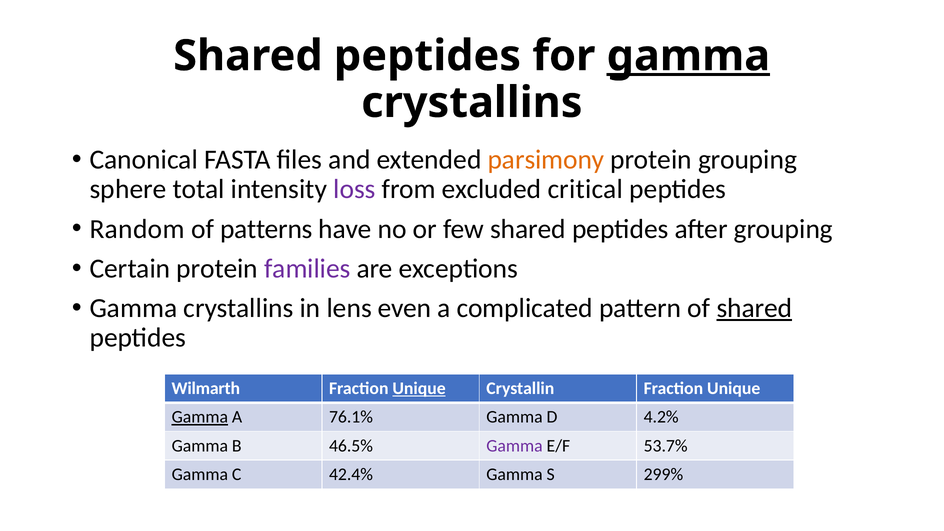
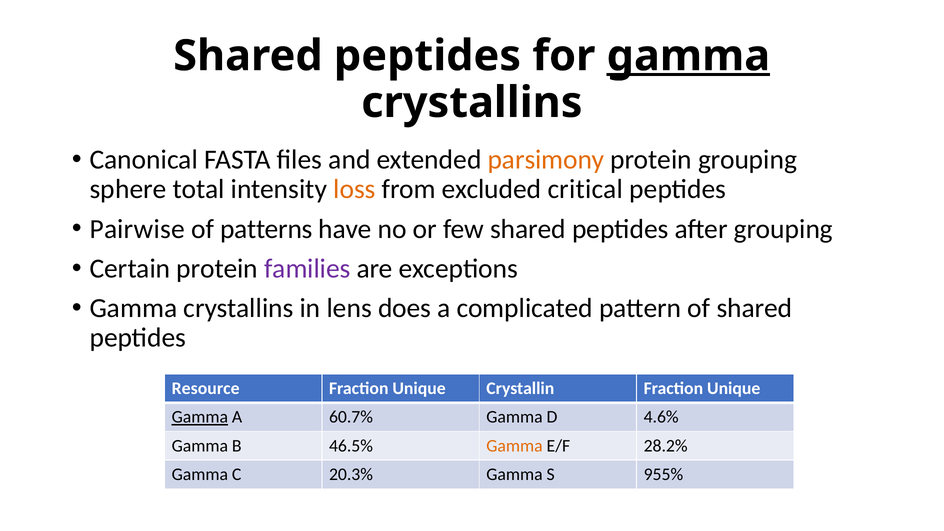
loss colour: purple -> orange (354, 189)
Random: Random -> Pairwise (137, 229)
even: even -> does (405, 308)
shared underline: present -> none (754, 308)
Wilmarth: Wilmarth -> Resource (206, 388)
Unique underline: present -> none (419, 388)
76.1%: 76.1% -> 60.7% (351, 417)
4.2%: 4.2% -> 4.6% (661, 417)
Gamma colour: purple -> orange (515, 446)
53.7%: 53.7% -> 28.2% (666, 446)
42.4%: 42.4% -> 20.3% (351, 475)
299%: 299% -> 955% (663, 475)
